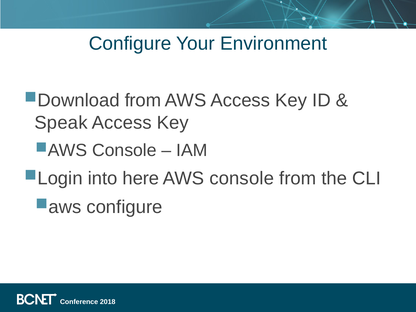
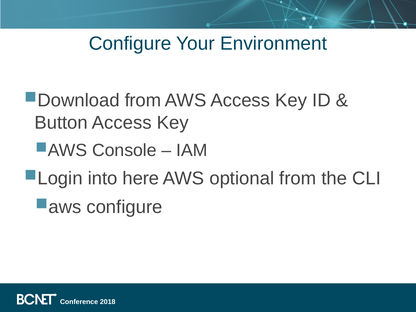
Speak: Speak -> Button (61, 123)
AWS console: console -> optional (242, 178)
